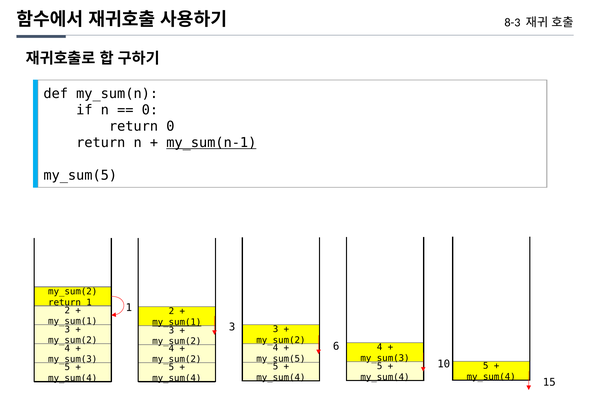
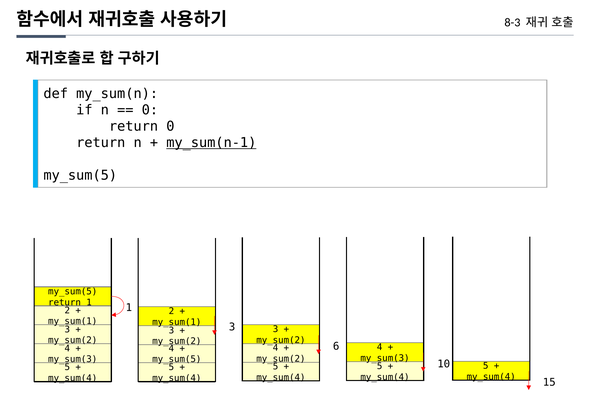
my_sum(2: my_sum(2 -> my_sum(5 (73, 291)
my_sum(1 underline: present -> none (177, 322)
my_sum(5: my_sum(5 -> my_sum(2 (281, 358)
my_sum(2: my_sum(2 -> my_sum(5 (177, 359)
